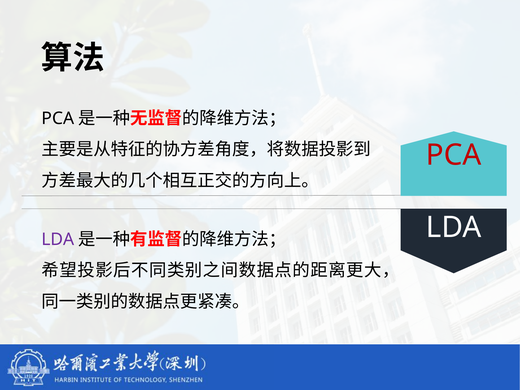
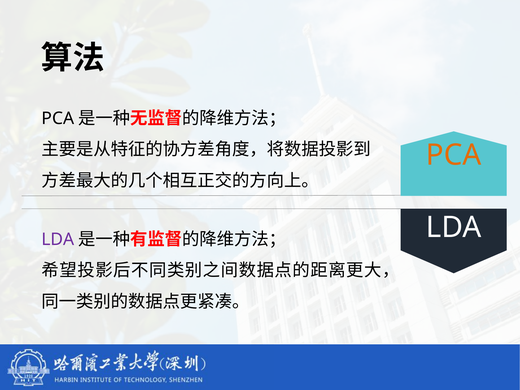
PCA colour: red -> orange (454, 155)
